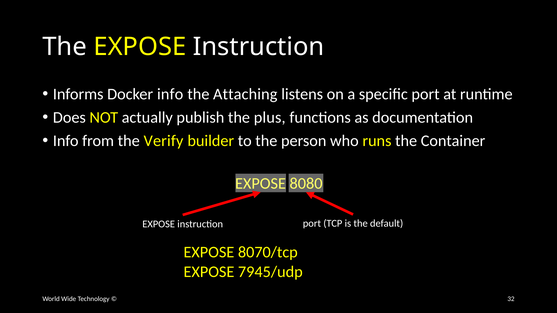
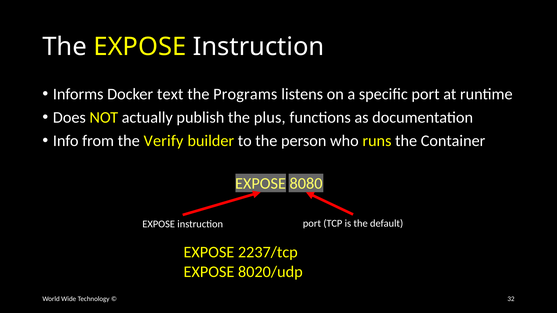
Docker info: info -> text (170, 94)
Attaching: Attaching -> Programs (245, 94)
8070/tcp: 8070/tcp -> 2237/tcp (268, 252)
7945/udp: 7945/udp -> 8020/udp (270, 272)
